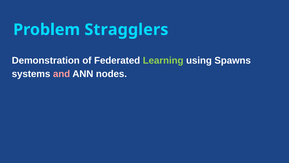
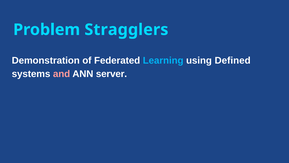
Learning colour: light green -> light blue (163, 60)
Spawns: Spawns -> Defined (233, 60)
nodes: nodes -> server (111, 74)
